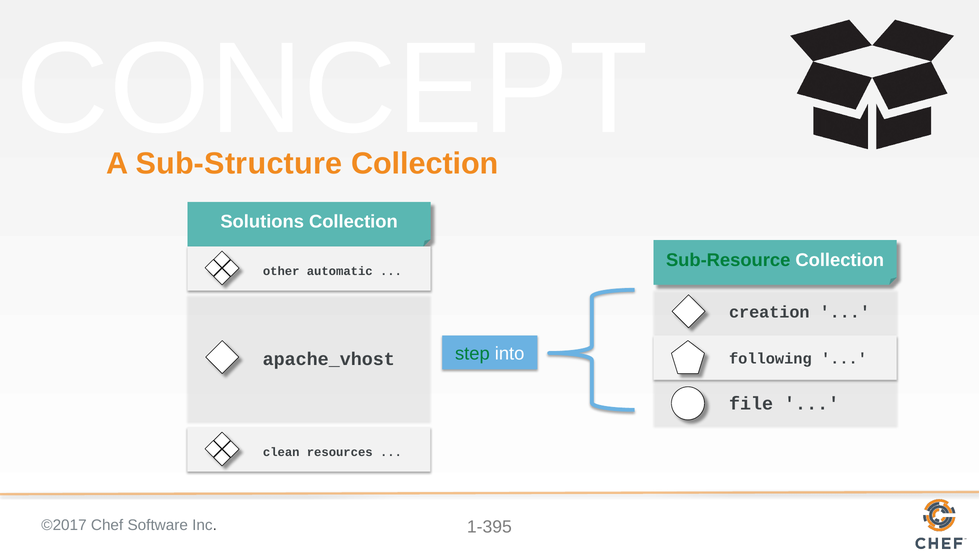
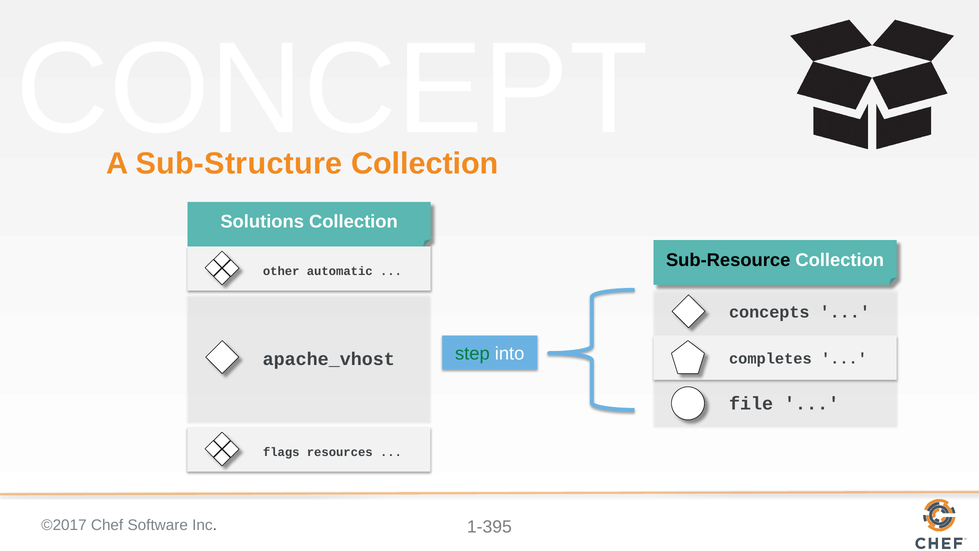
Sub-Resource colour: green -> black (728, 260)
creation: creation -> concepts (769, 312)
following: following -> completes (770, 359)
clean: clean -> flags (281, 452)
